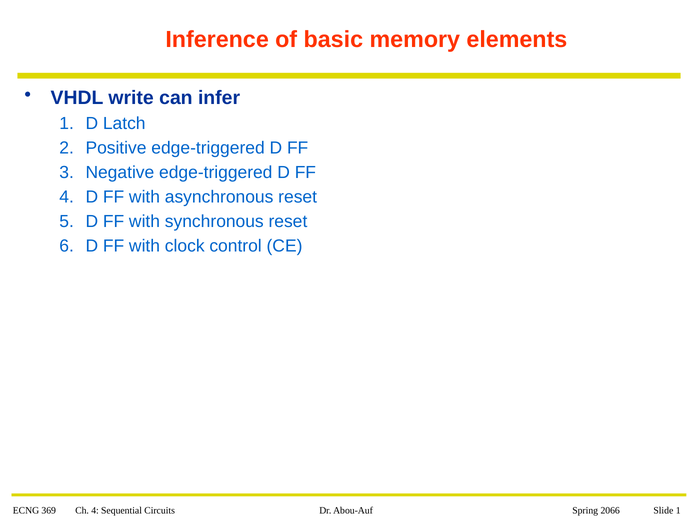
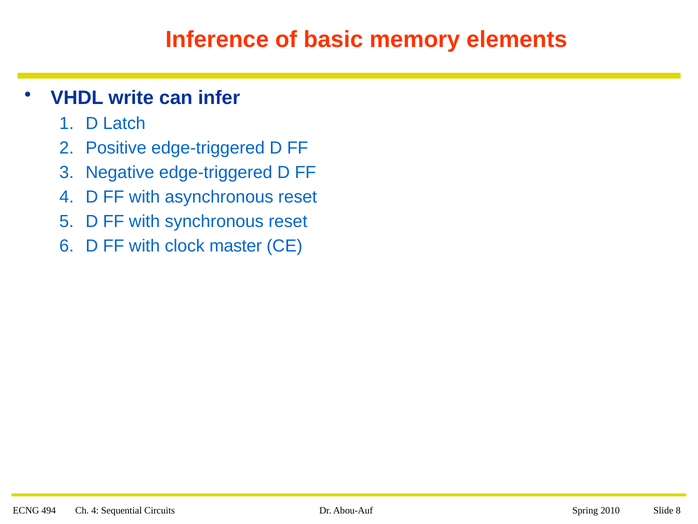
control: control -> master (236, 246)
369: 369 -> 494 (49, 510)
2066: 2066 -> 2010 (610, 510)
Slide 1: 1 -> 8 (678, 510)
